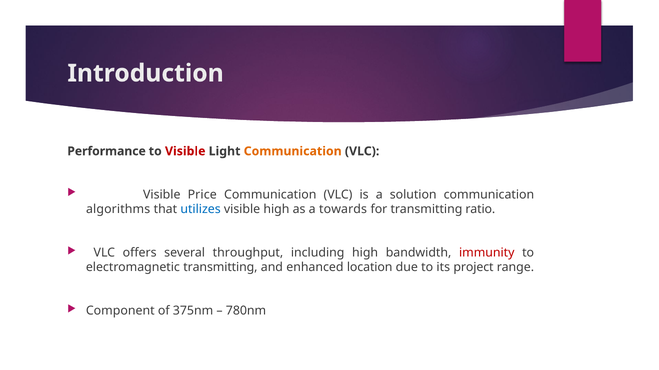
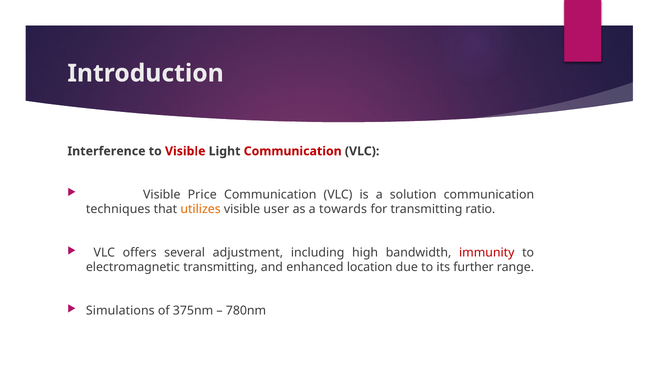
Performance: Performance -> Interference (106, 151)
Communication colour: orange -> red (293, 151)
algorithms: algorithms -> techniques (118, 210)
utilizes colour: blue -> orange (201, 210)
visible high: high -> user (276, 210)
throughput: throughput -> adjustment (248, 253)
project: project -> further (473, 268)
Component: Component -> Simulations (120, 311)
